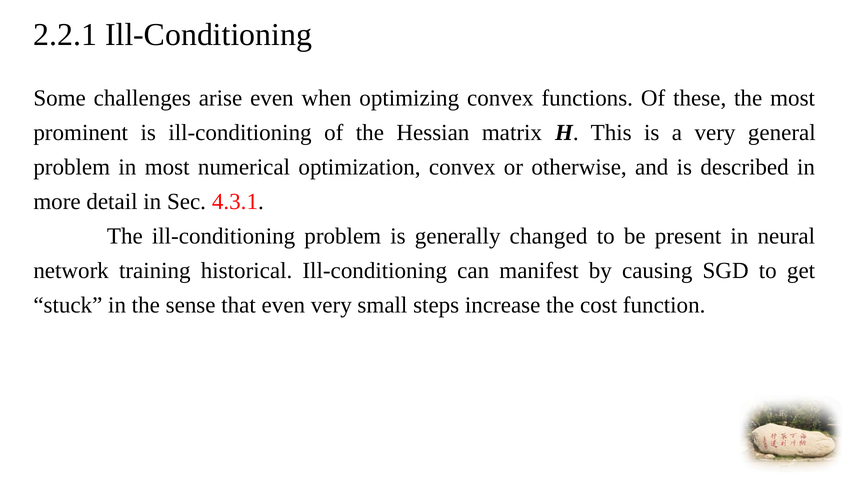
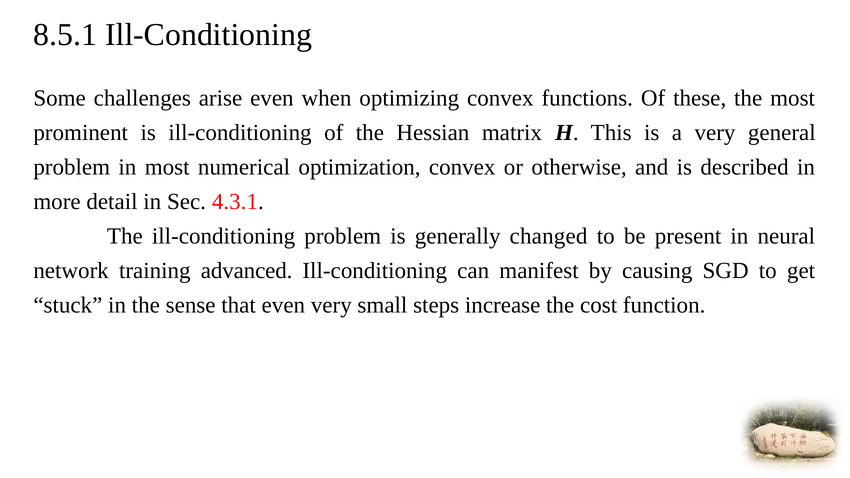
2.2.1: 2.2.1 -> 8.5.1 (65, 35)
historical: historical -> advanced (247, 271)
